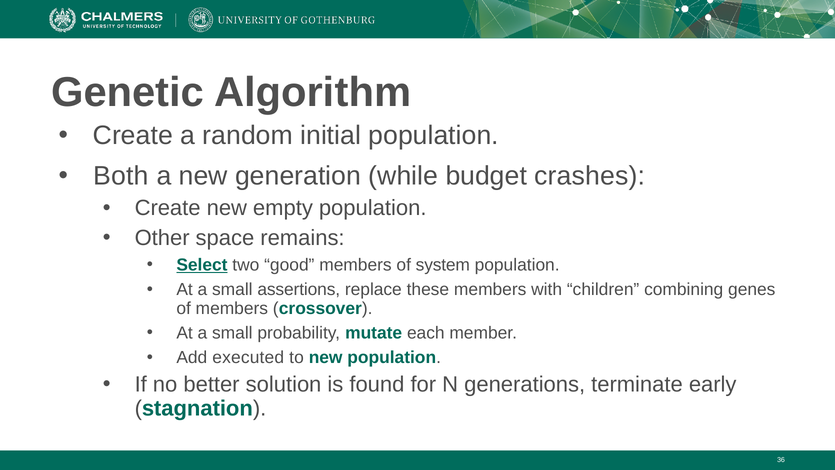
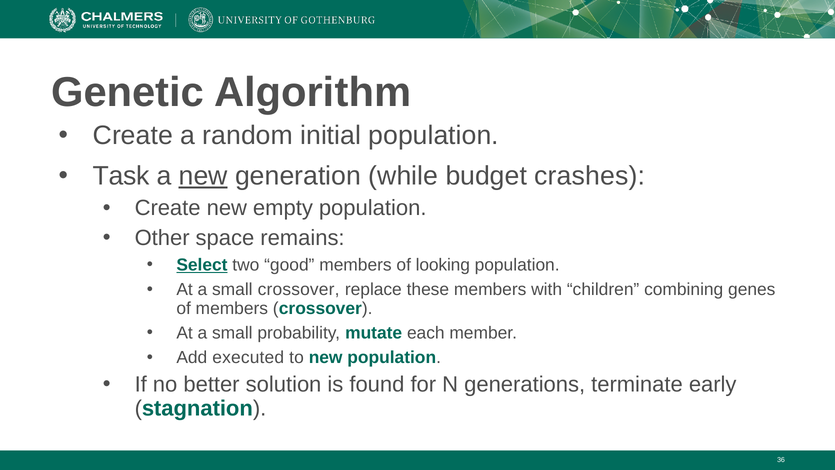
Both: Both -> Task (121, 176)
new underline: none -> present (203, 176)
system: system -> looking (443, 265)
small assertions: assertions -> crossover (299, 289)
